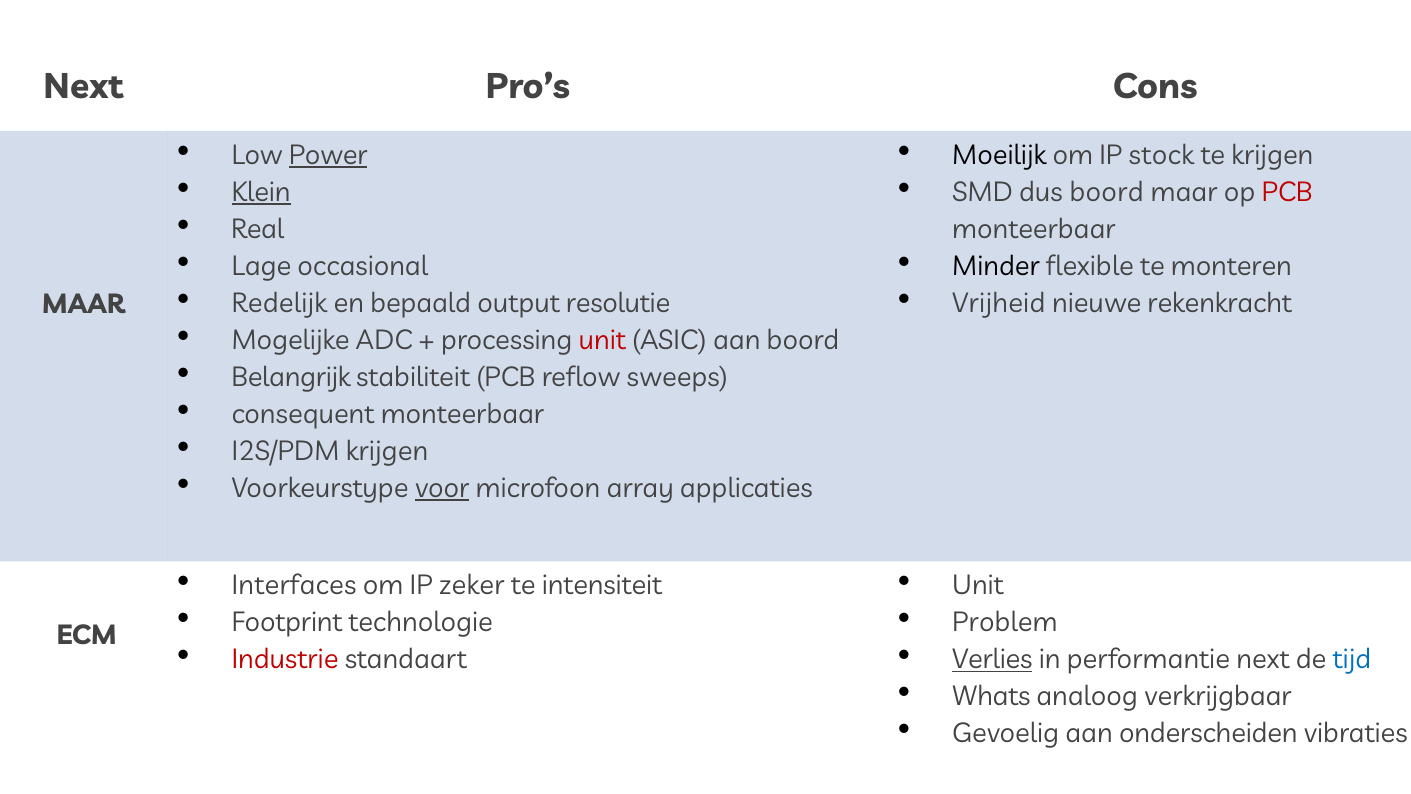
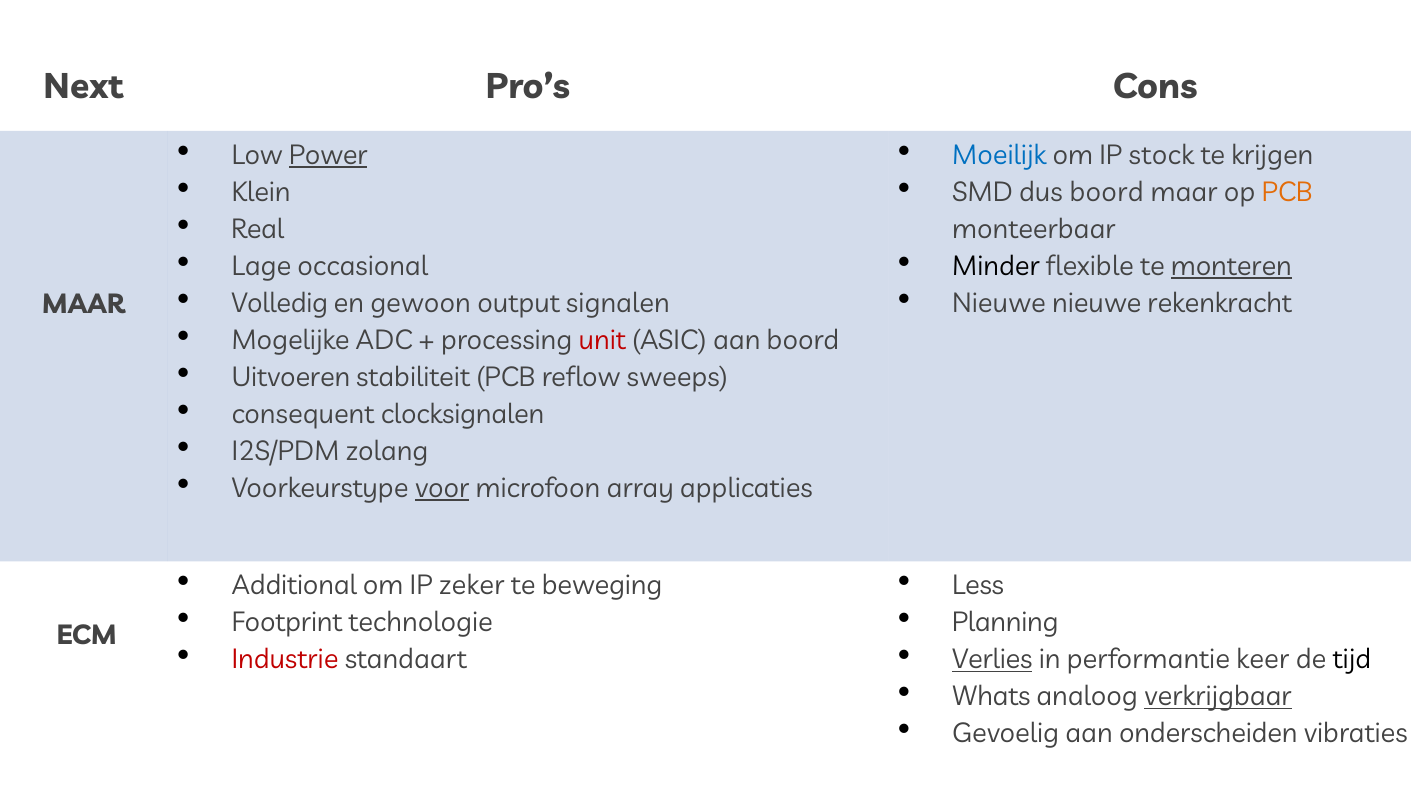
Moeilijk colour: black -> blue (999, 155)
Klein underline: present -> none (261, 192)
PCB colour: red -> orange (1287, 192)
monteren underline: none -> present (1231, 266)
Redelijk: Redelijk -> Volledig (280, 303)
bepaald: bepaald -> gewoon (421, 303)
resolutie: resolutie -> signalen (618, 303)
Vrijheid: Vrijheid -> Nieuwe (999, 303)
Belangrijk: Belangrijk -> Uitvoeren (291, 377)
consequent monteerbaar: monteerbaar -> clocksignalen (463, 414)
I2S/PDM krijgen: krijgen -> zolang (387, 451)
Interfaces: Interfaces -> Additional (294, 585)
intensiteit: intensiteit -> beweging (602, 585)
Unit: Unit -> Less (978, 585)
Problem: Problem -> Planning (1005, 622)
performantie next: next -> keer (1263, 659)
tijd colour: blue -> black (1352, 659)
verkrijgbaar underline: none -> present (1218, 696)
